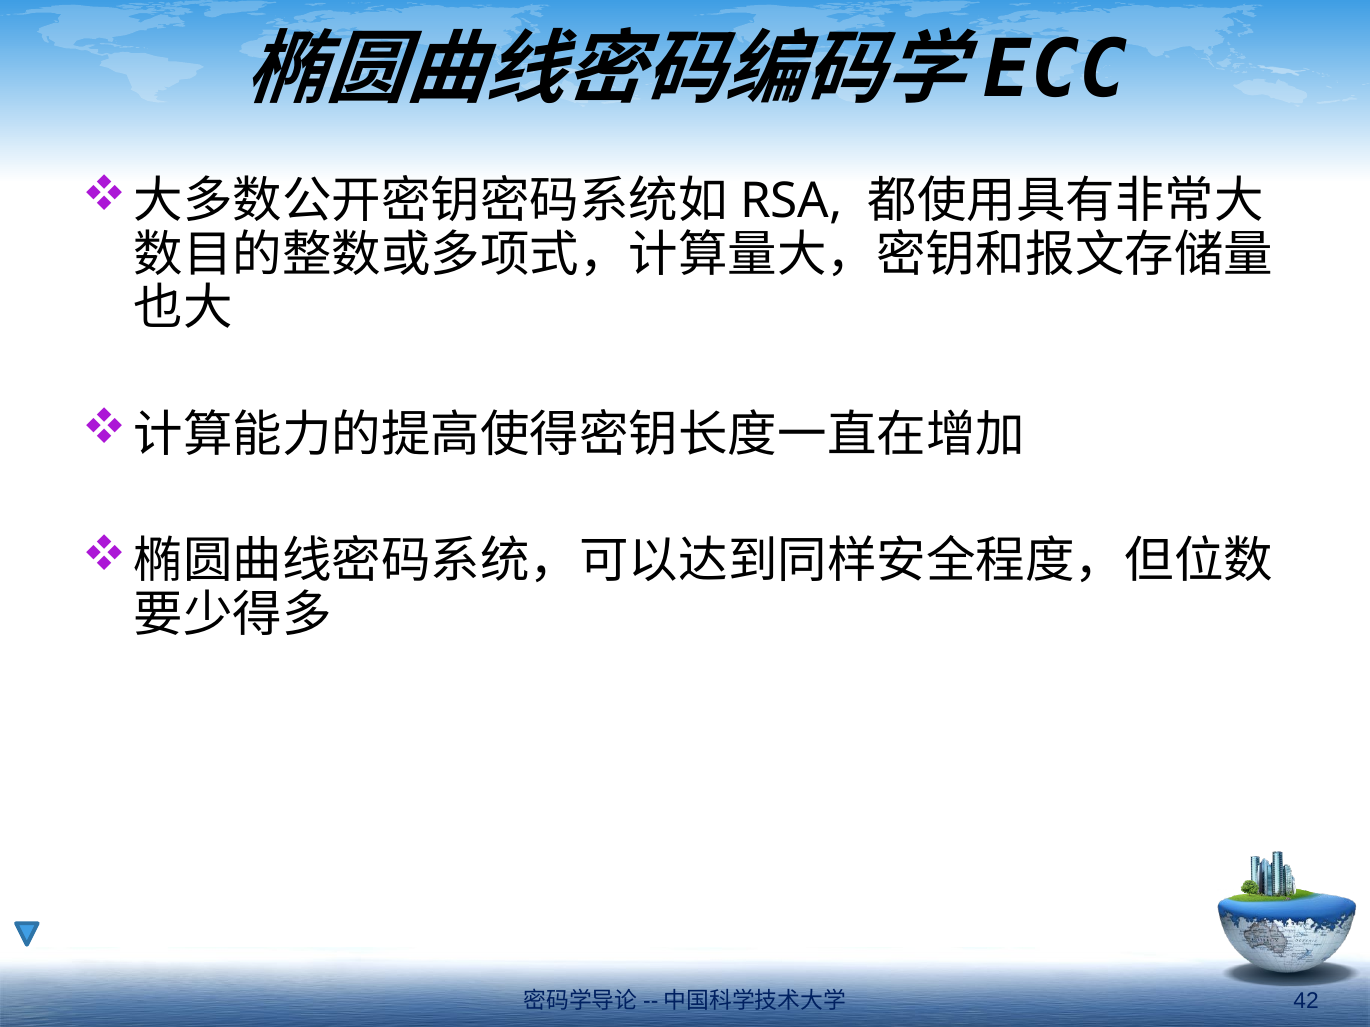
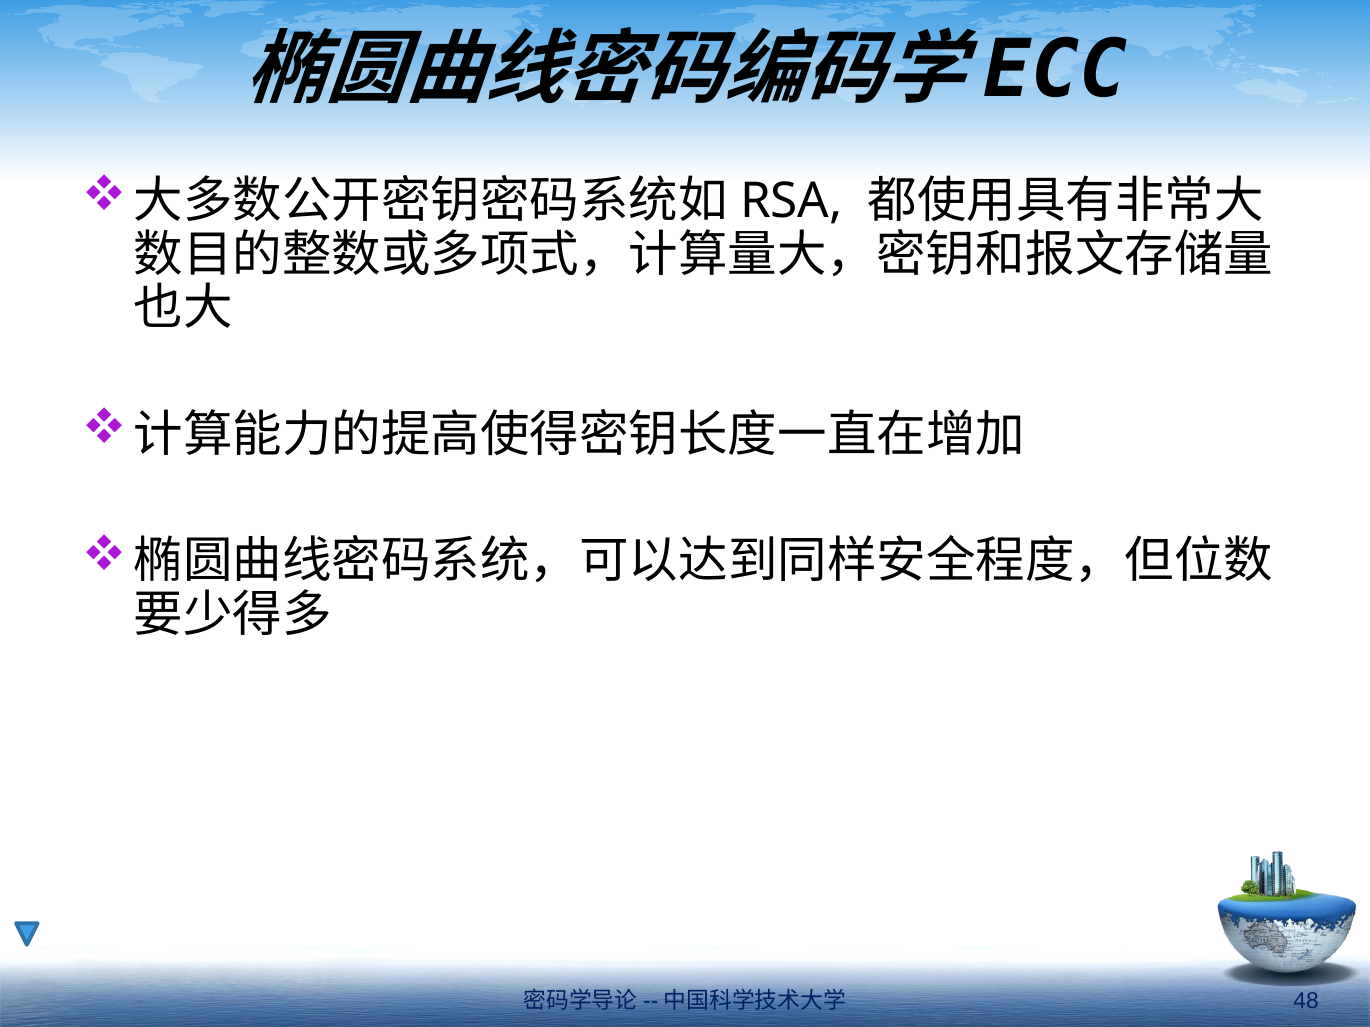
42: 42 -> 48 (1306, 1002)
